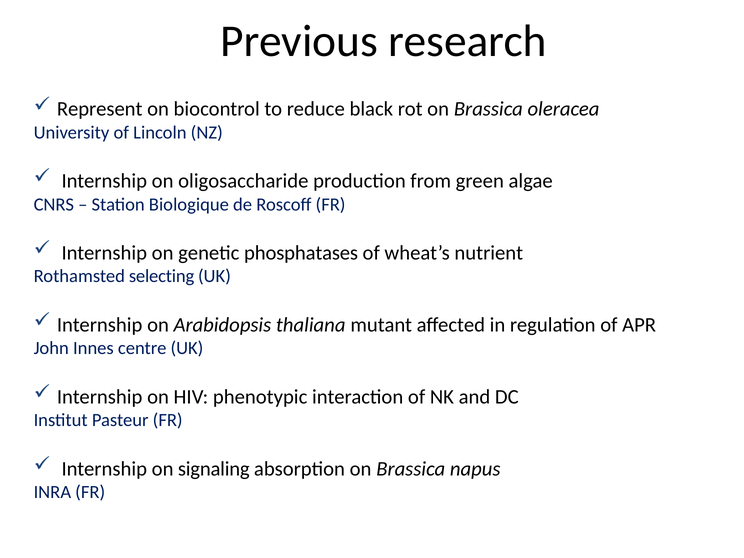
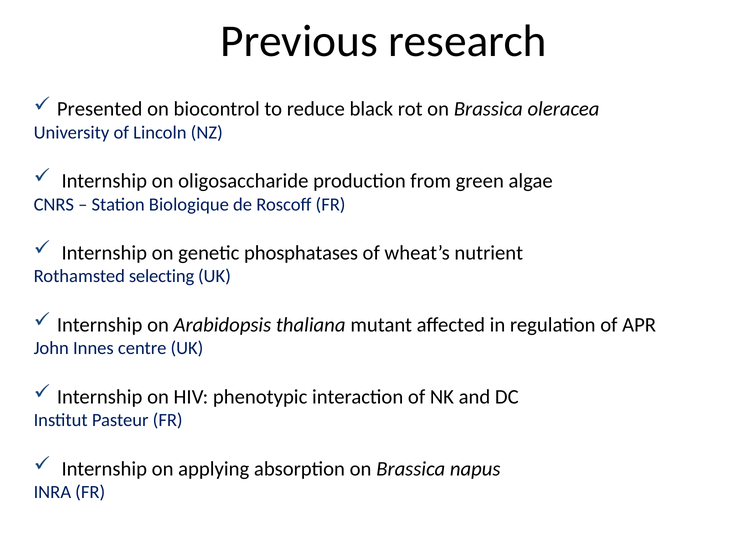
Represent: Represent -> Presented (100, 109)
signaling: signaling -> applying (214, 469)
